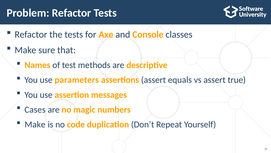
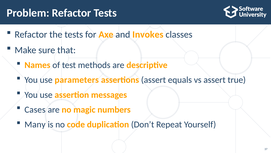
Console: Console -> Invokes (148, 34)
Make: Make -> Many (35, 124)
